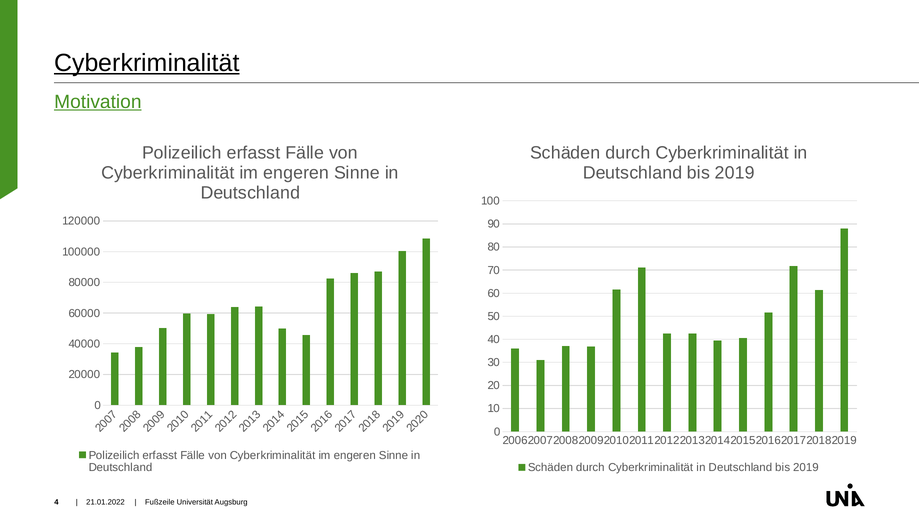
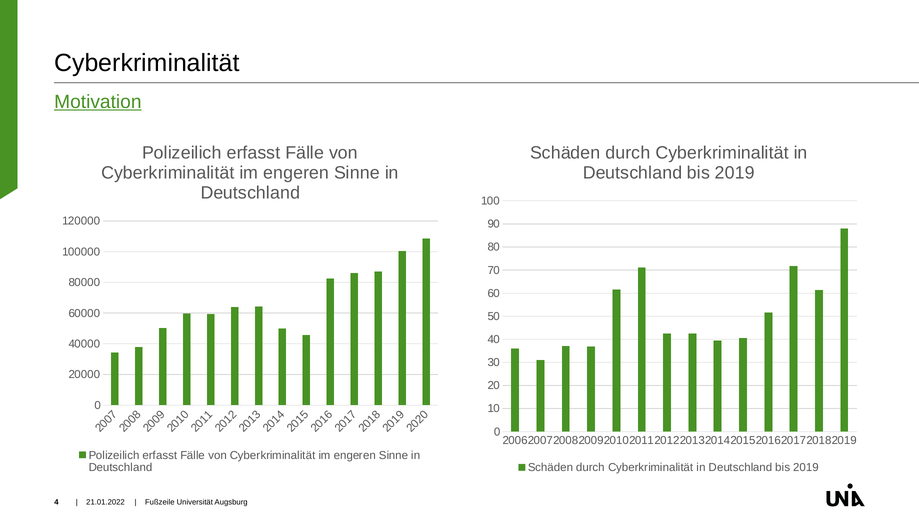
Cyberkriminalität underline: present -> none (147, 63)
